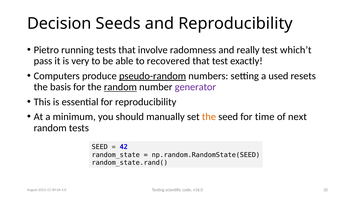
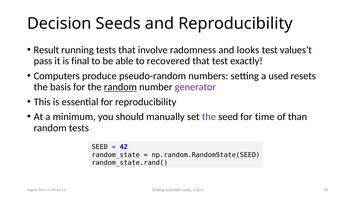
Pietro: Pietro -> Result (46, 50)
really: really -> looks (248, 50)
which’t: which’t -> values’t (296, 50)
very: very -> final (80, 61)
pseudo-random underline: present -> none (153, 76)
the colour: orange -> purple (209, 117)
next: next -> than (298, 117)
